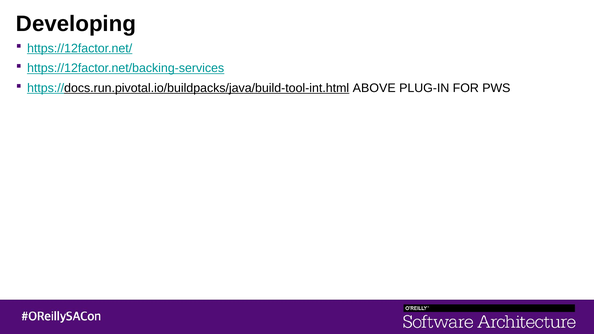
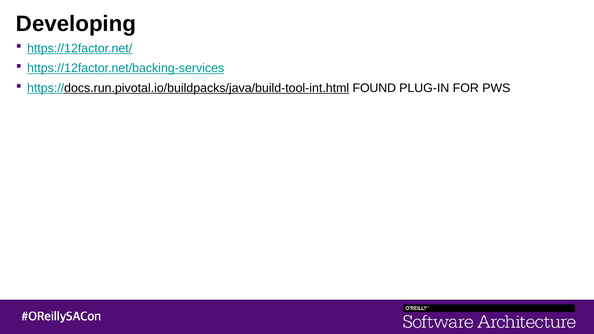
ABOVE: ABOVE -> FOUND (374, 88)
